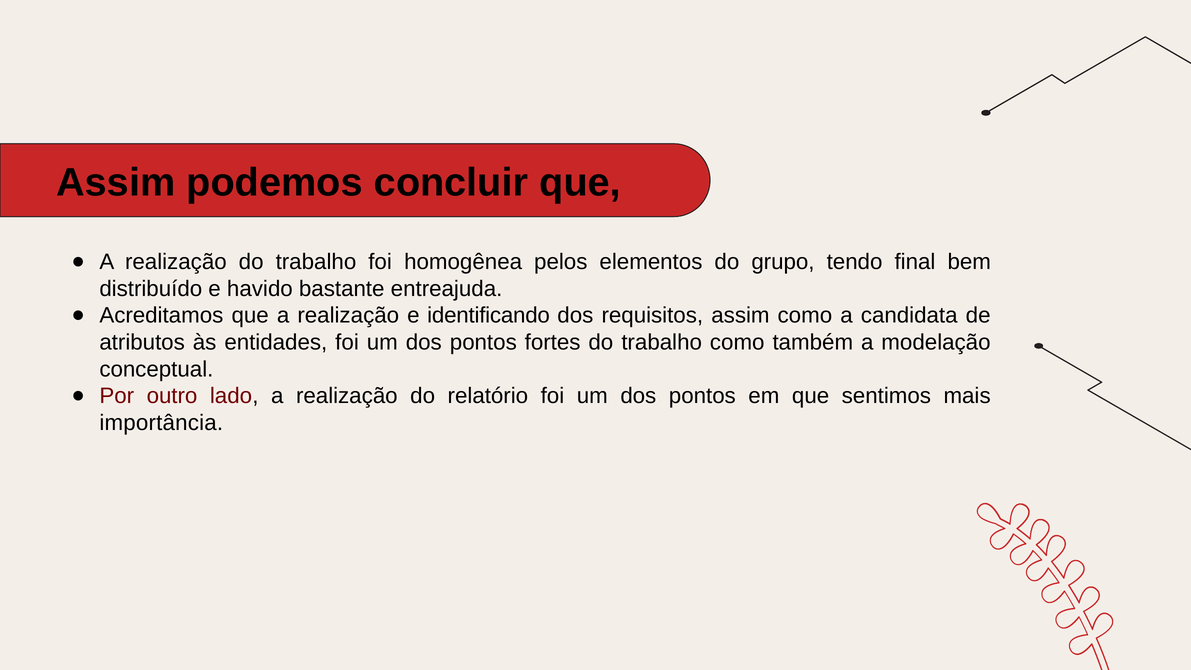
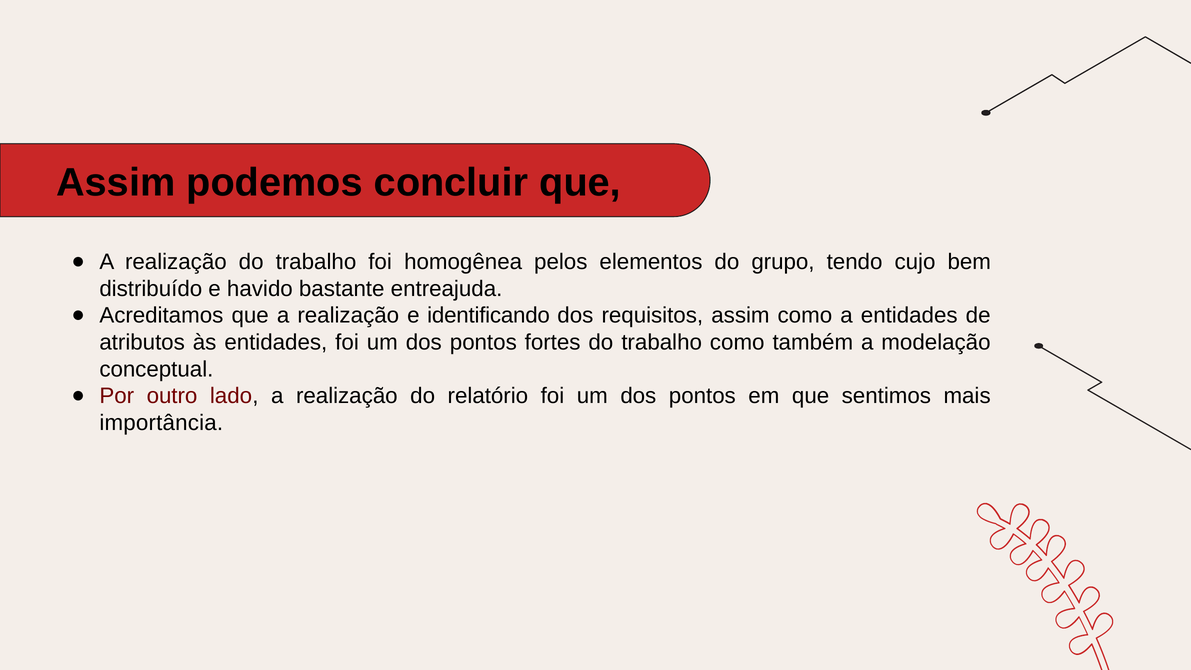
final: final -> cujo (915, 262)
a candidata: candidata -> entidades (909, 316)
